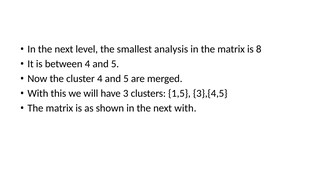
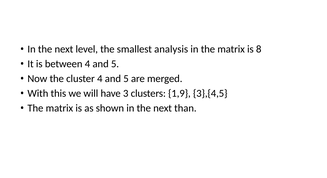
1,5: 1,5 -> 1,9 (179, 93)
next with: with -> than (185, 108)
